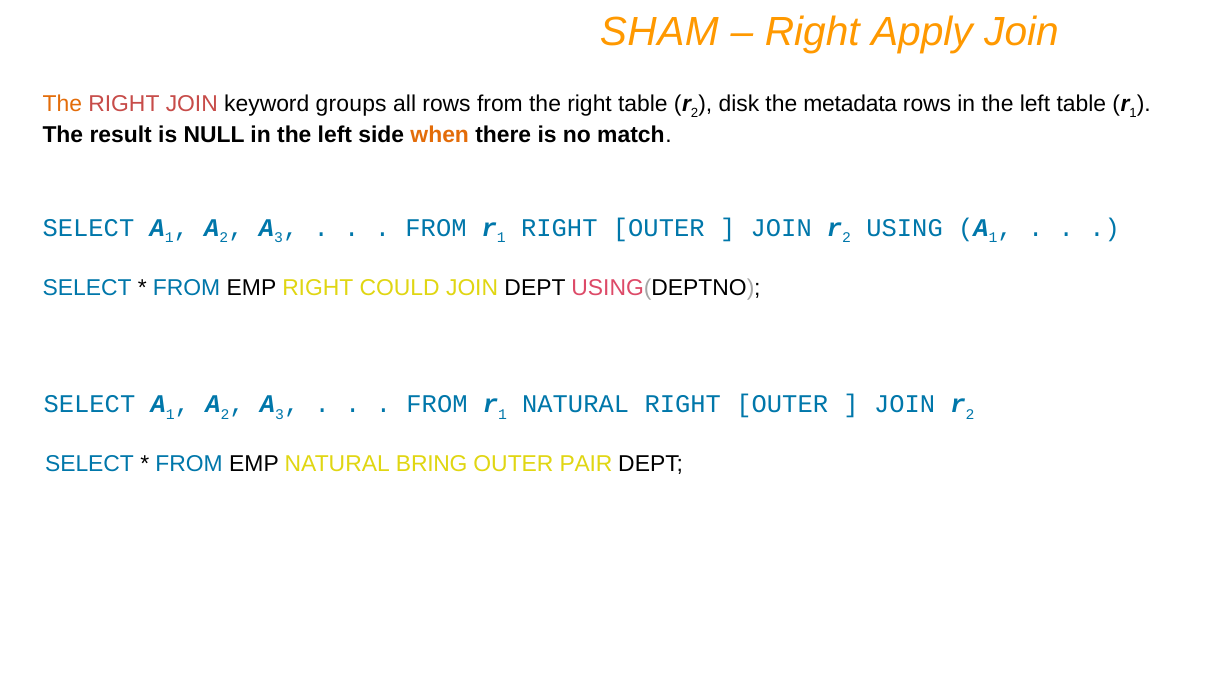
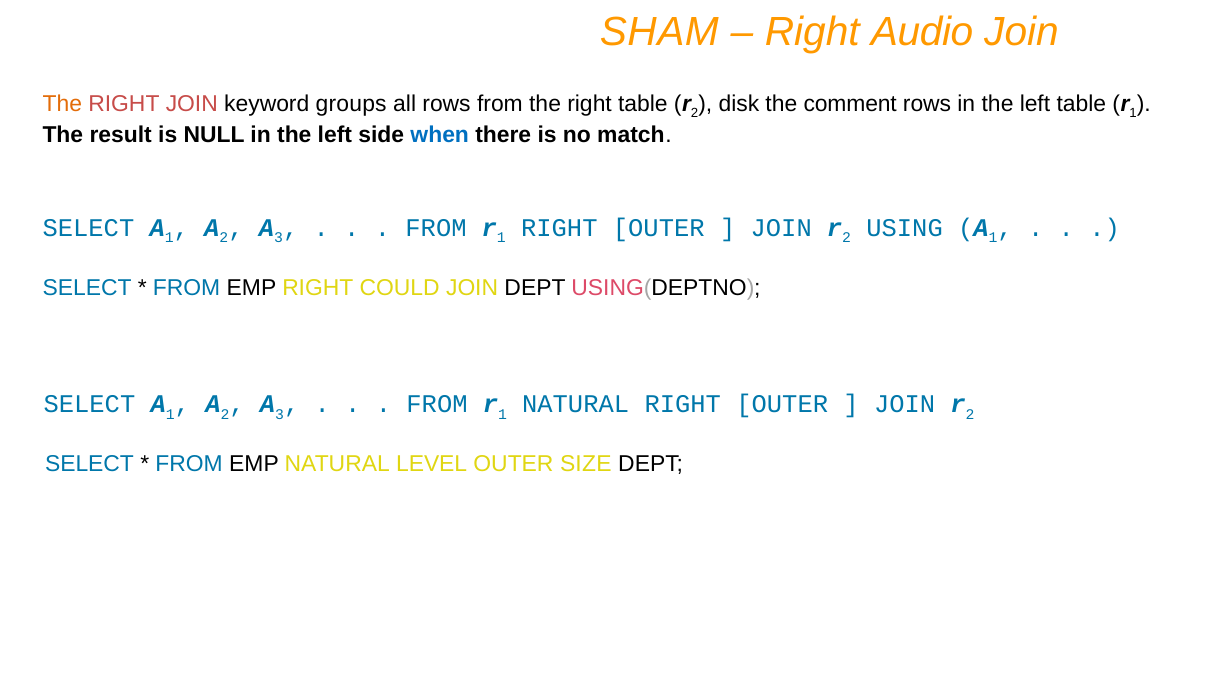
Apply: Apply -> Audio (922, 32)
metadata: metadata -> comment (850, 104)
when colour: orange -> blue (440, 135)
BRING: BRING -> LEVEL (432, 464)
PAIR: PAIR -> SIZE (586, 464)
